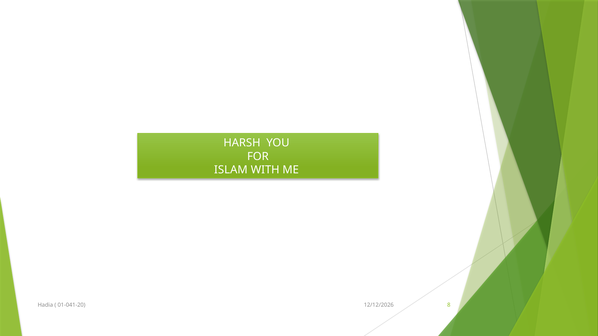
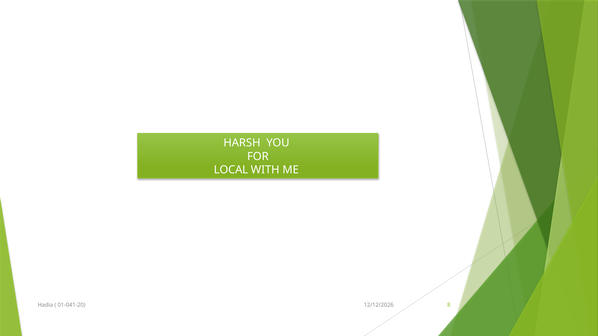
ISLAM: ISLAM -> LOCAL (231, 170)
